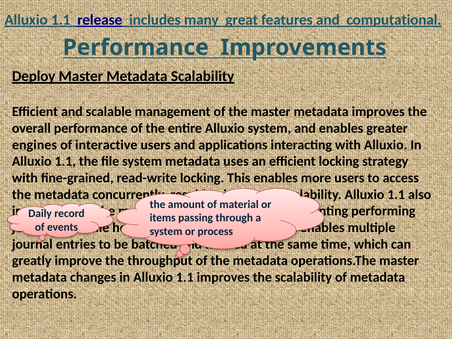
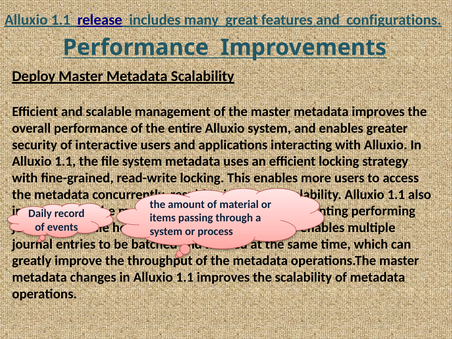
computational: computational -> configurations (394, 20)
engines: engines -> security (35, 145)
